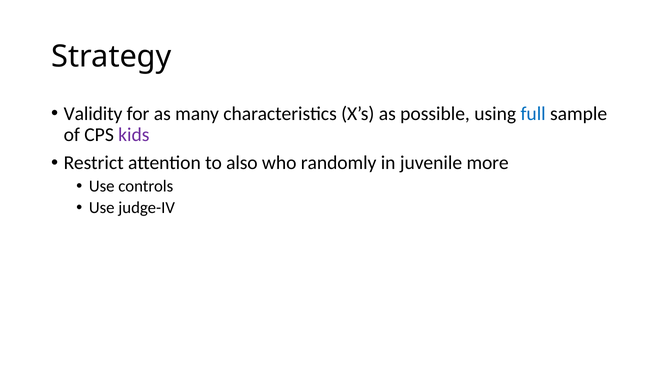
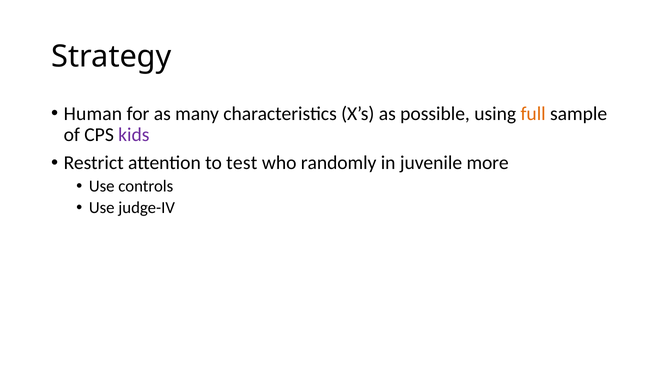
Validity: Validity -> Human (93, 113)
full colour: blue -> orange (533, 113)
also: also -> test (242, 163)
